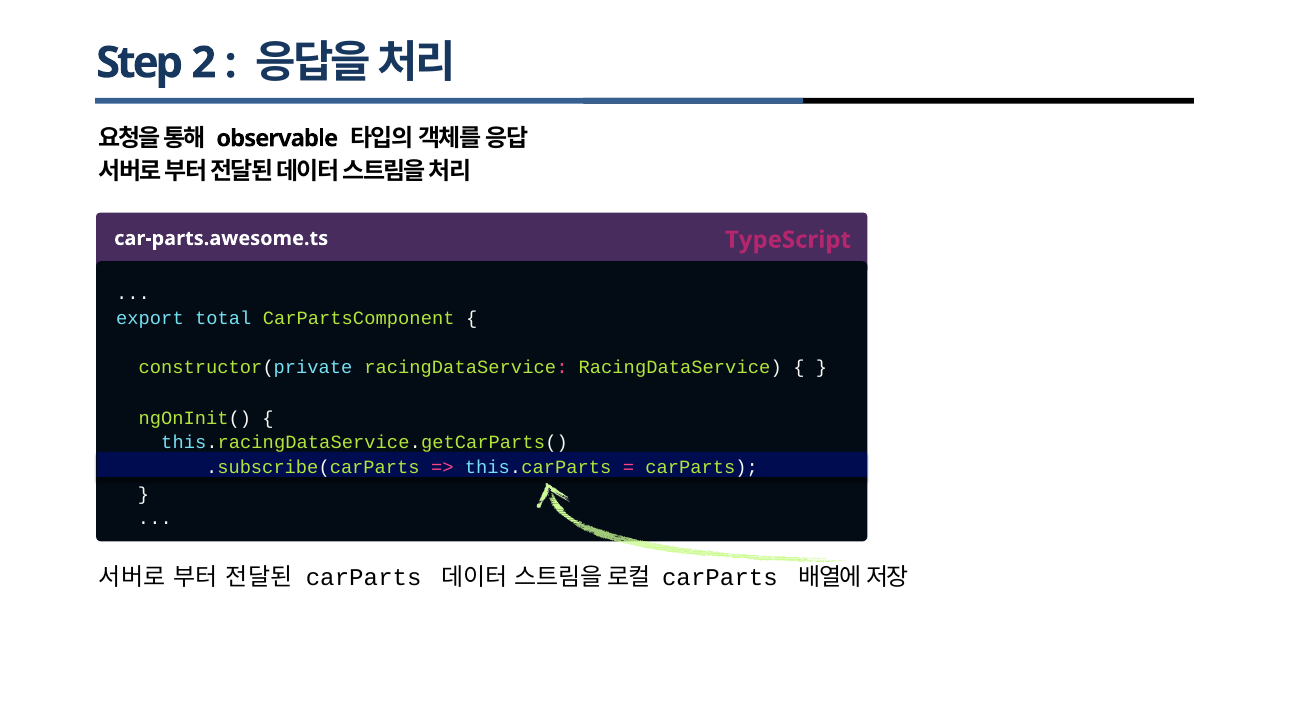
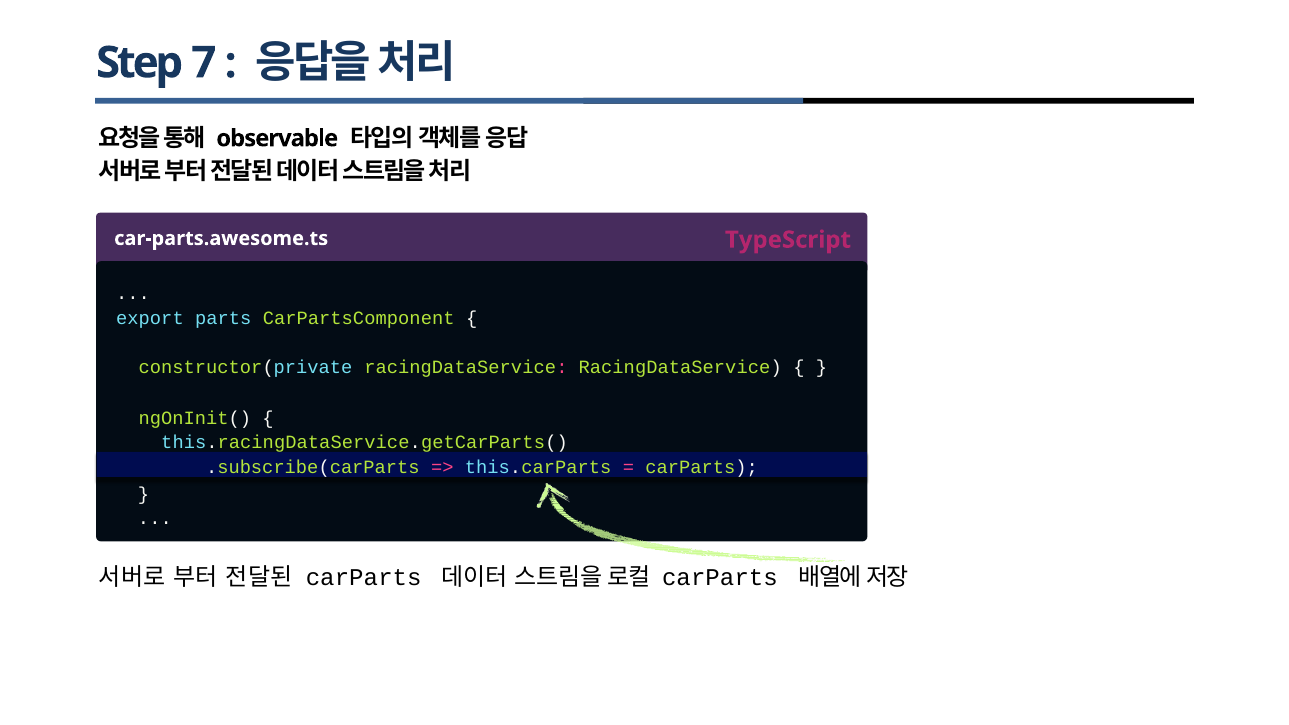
2: 2 -> 7 (204, 63)
total: total -> parts (223, 318)
